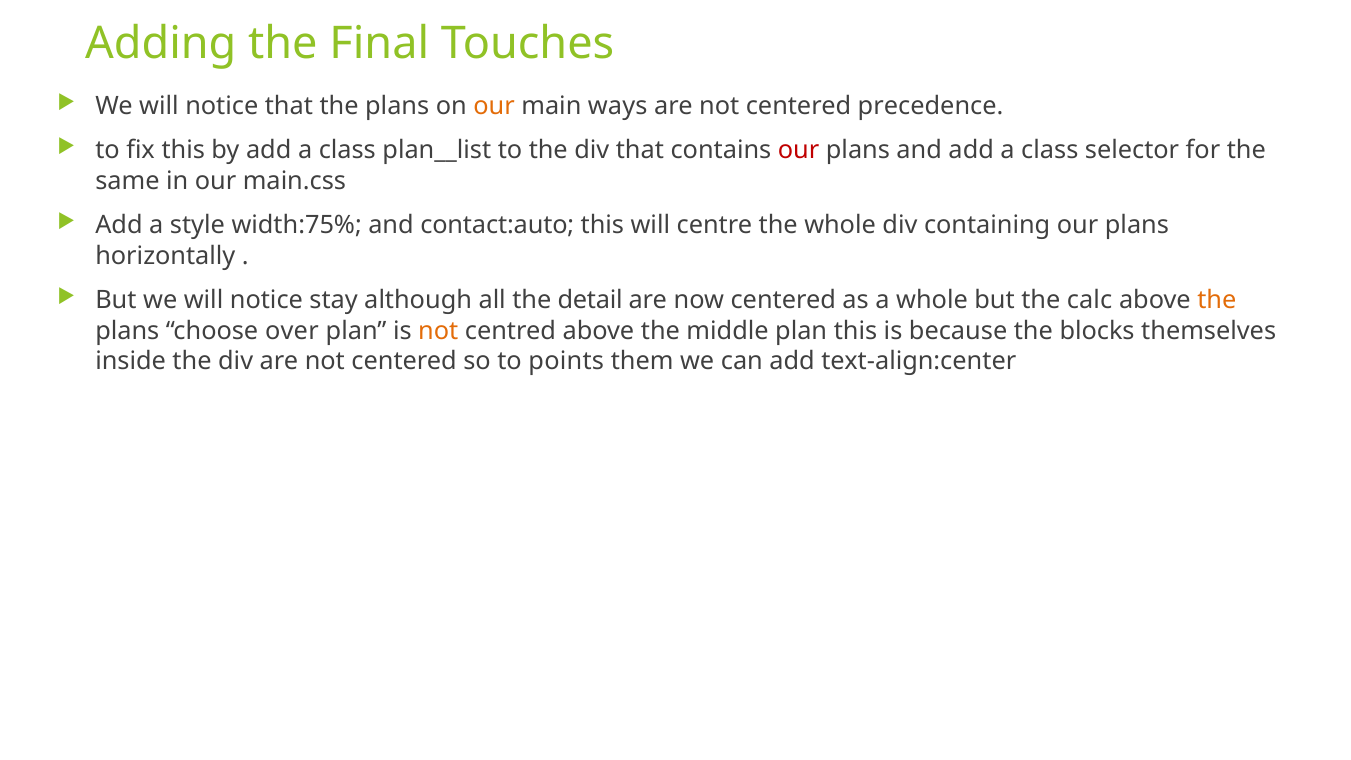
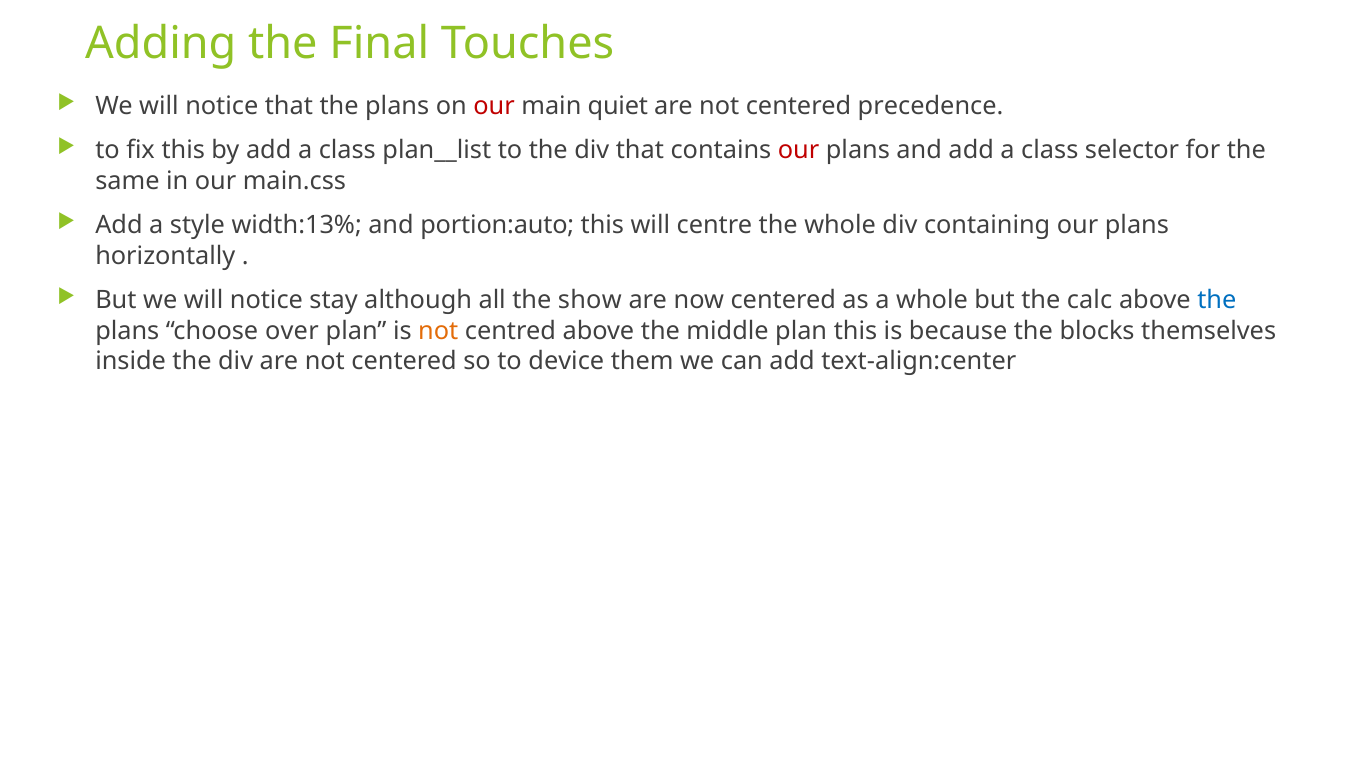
our colour: orange -> red (494, 106)
ways: ways -> quiet (618, 106)
width:75%: width:75% -> width:13% (297, 225)
contact:auto: contact:auto -> portion:auto (497, 225)
detail: detail -> show (590, 300)
the colour: orange -> blue (1217, 300)
points: points -> device (566, 361)
